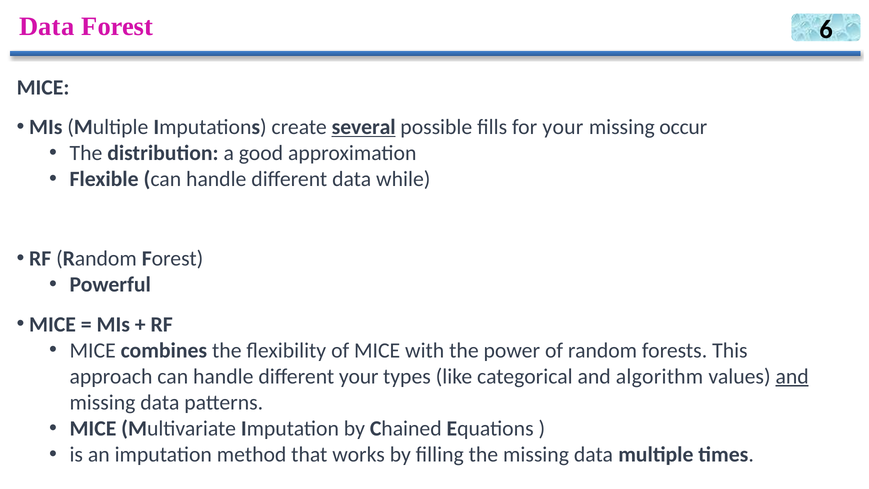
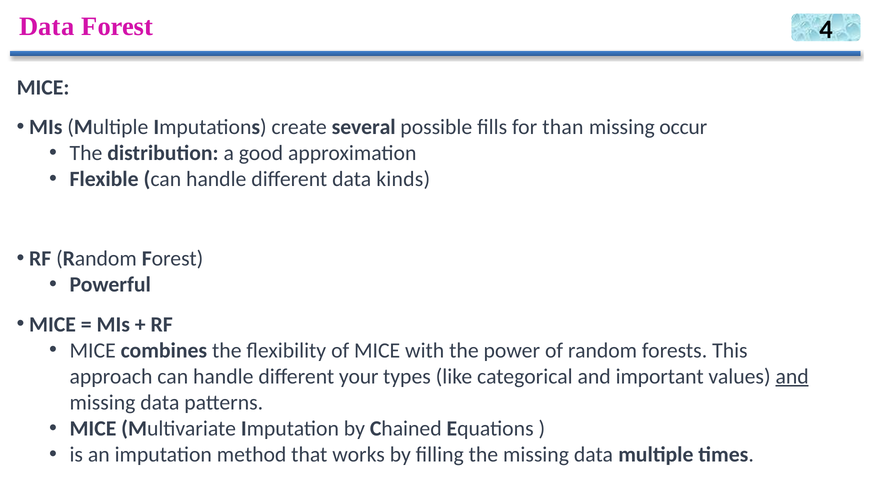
6: 6 -> 4 (826, 29)
several underline: present -> none (364, 127)
for your: your -> than (563, 127)
while: while -> kinds (403, 179)
algorithm: algorithm -> important (660, 376)
